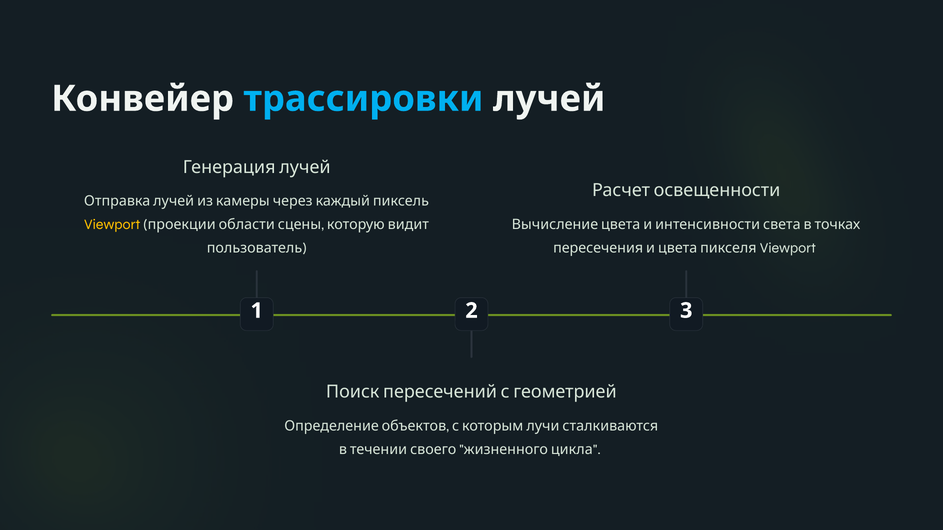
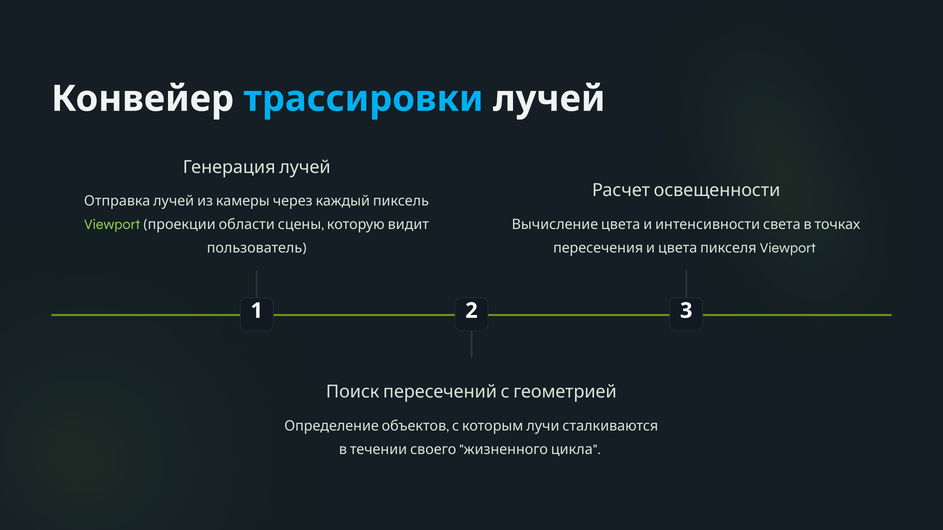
Viewport colour: yellow -> light green (112, 225)
